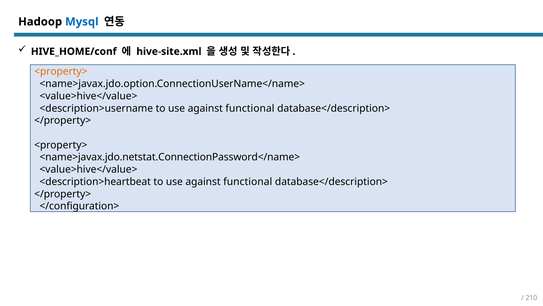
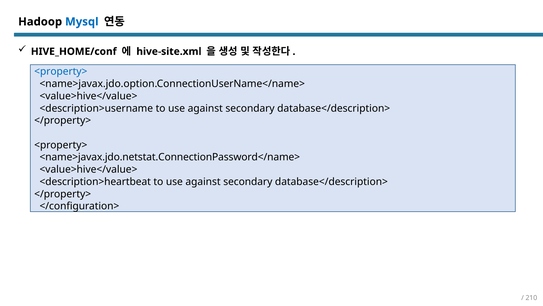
<property> colour: orange -> blue (61, 71)
functional: functional -> secondary (250, 108)
functional: functional -> secondary (248, 181)
